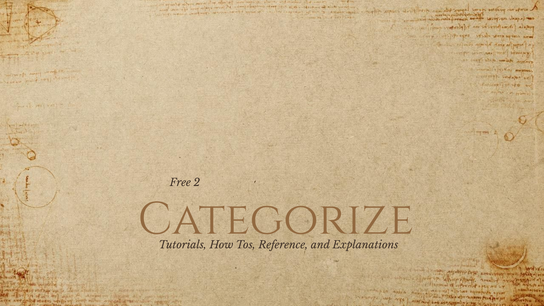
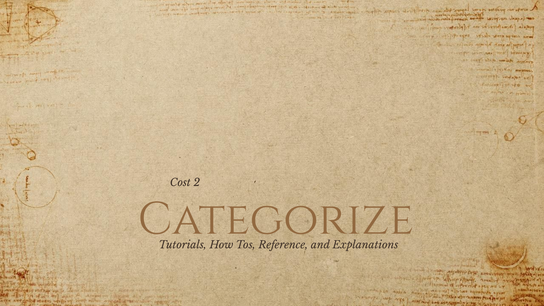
Free: Free -> Cost (180, 183)
